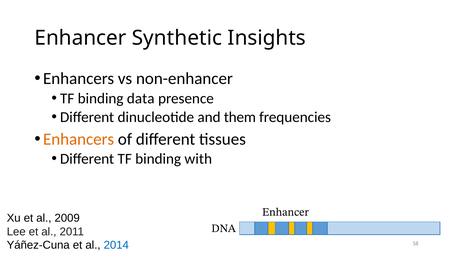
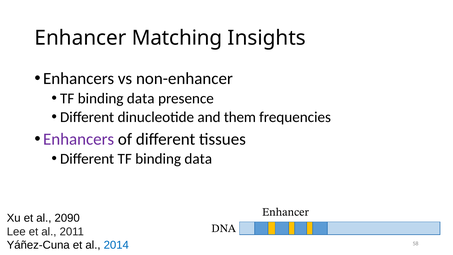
Synthetic: Synthetic -> Matching (177, 38)
Enhancers colour: orange -> purple (79, 139)
Different TF binding with: with -> data (198, 159)
2009: 2009 -> 2090 (67, 218)
